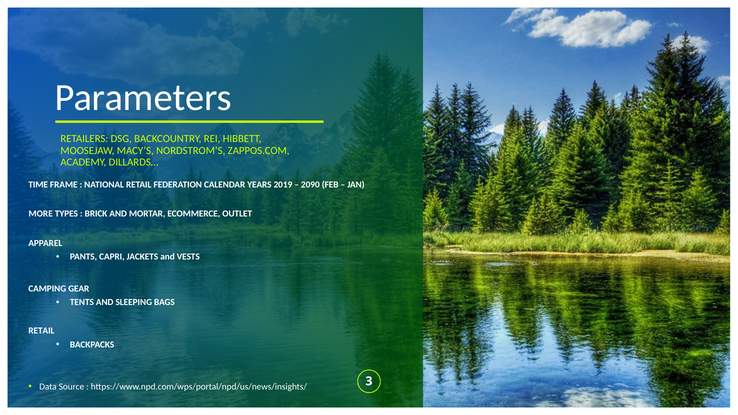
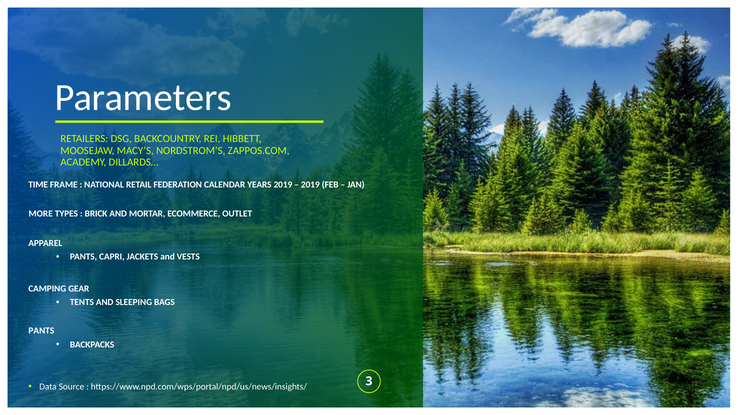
2090: 2090 -> 2019 (310, 185)
RETAIL: RETAIL -> PANTS (41, 331)
